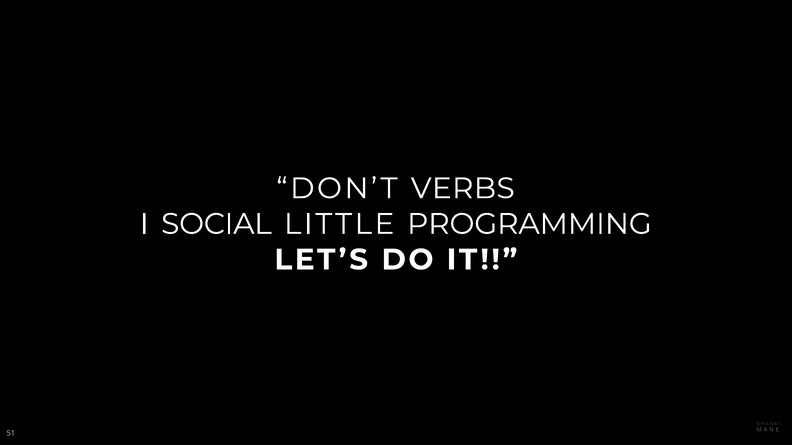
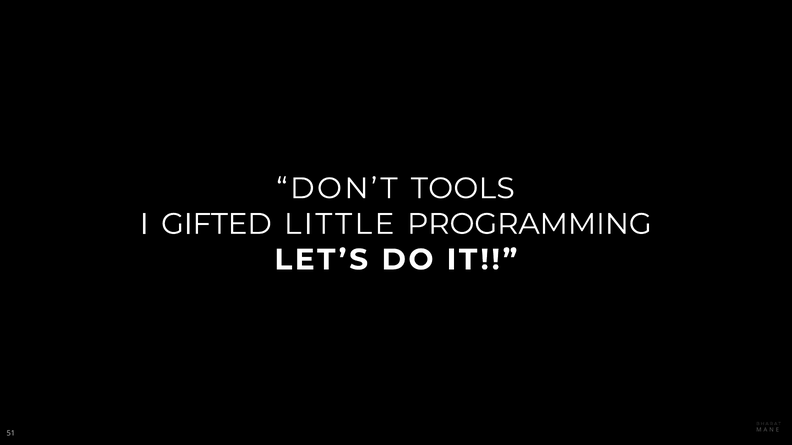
VERBS: VERBS -> TOOLS (463, 189)
SOCIAL: SOCIAL -> GIFTED (216, 224)
